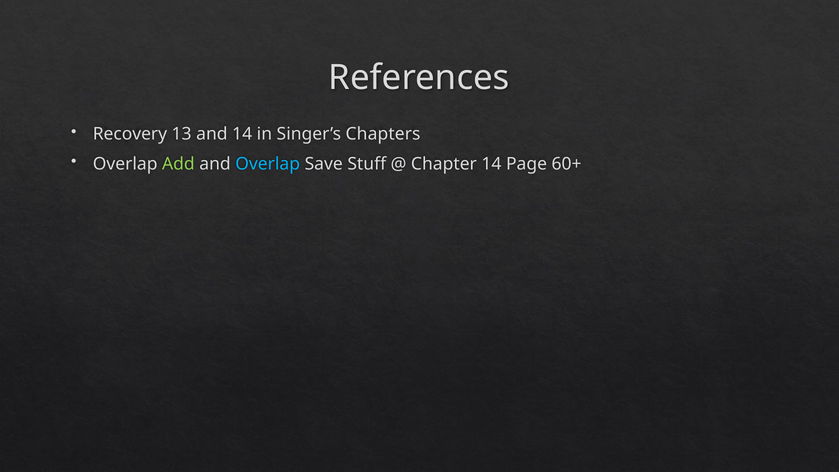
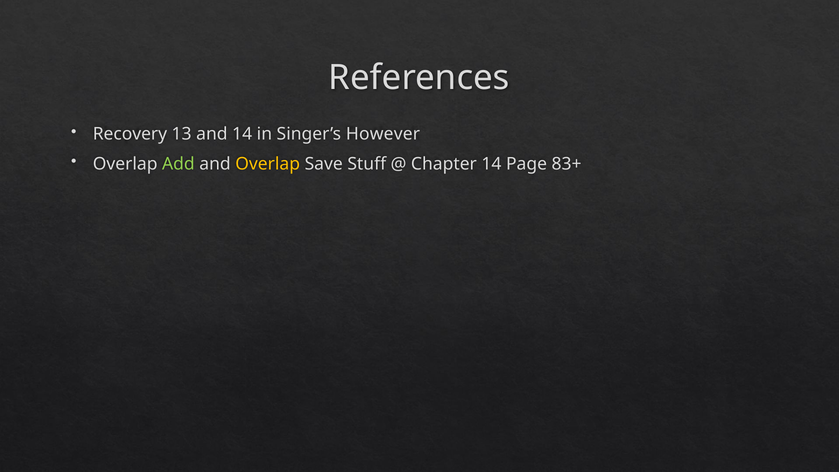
Chapters: Chapters -> However (383, 134)
Overlap colour: light blue -> yellow (268, 164)
60+: 60+ -> 83+ (567, 164)
